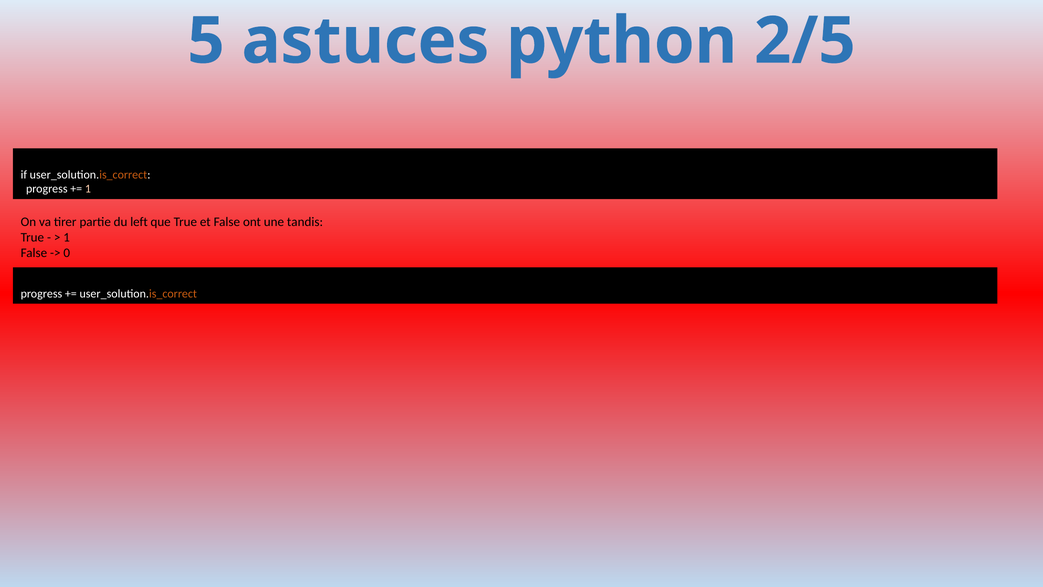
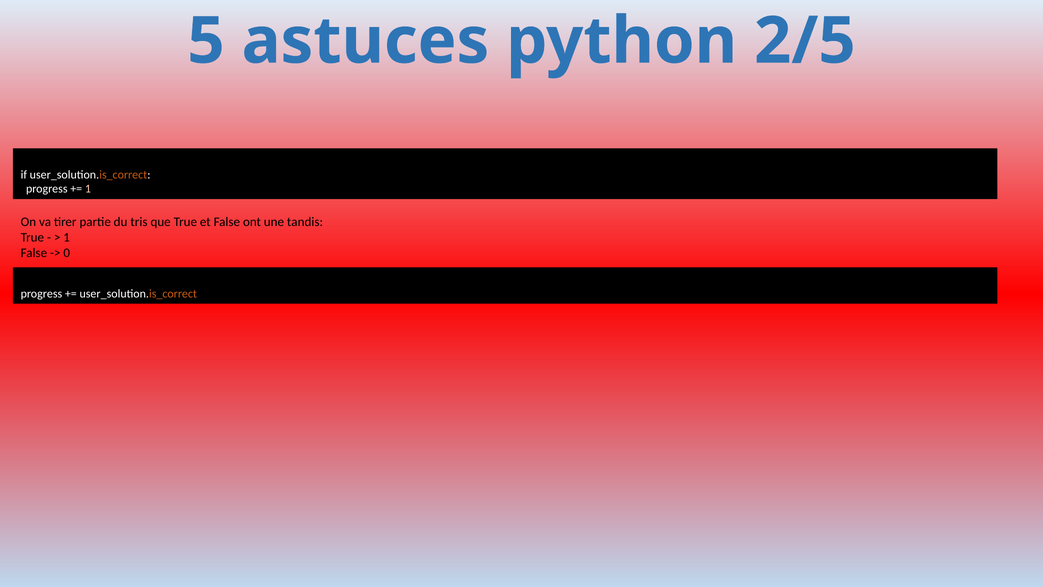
left: left -> tris (139, 222)
